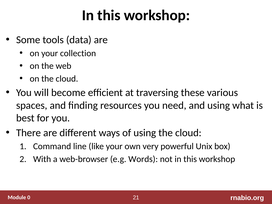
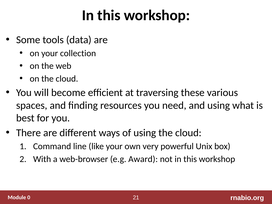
Words: Words -> Award (143, 159)
